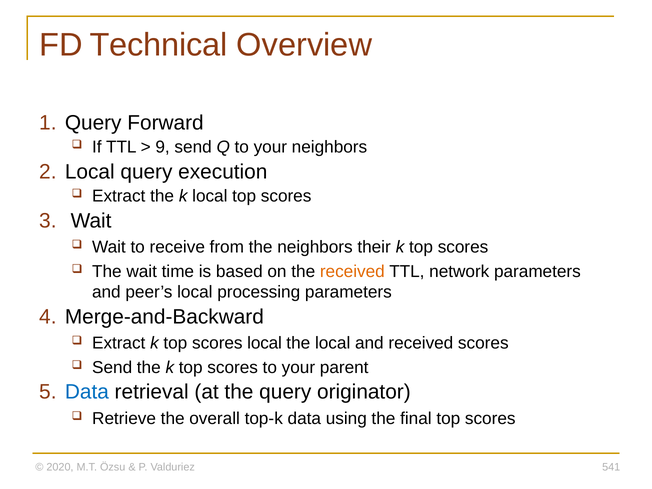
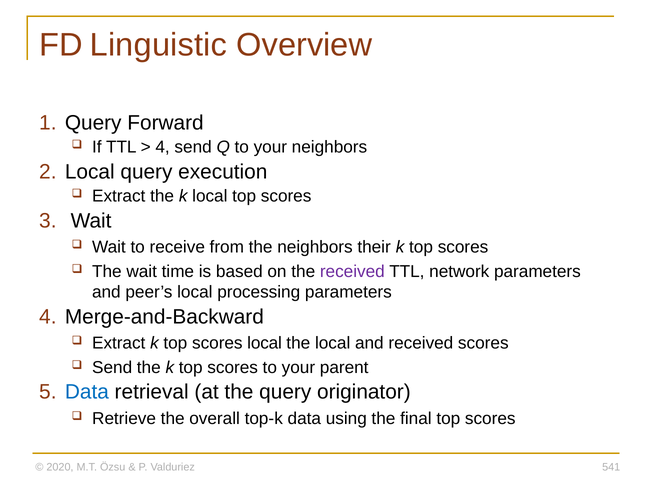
Technical: Technical -> Linguistic (158, 45)
9: 9 -> 4 (163, 147)
received colour: orange -> purple (352, 272)
